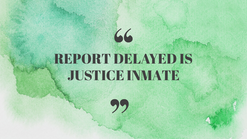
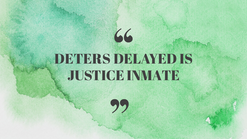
REPORT: REPORT -> DETERS (82, 59)
